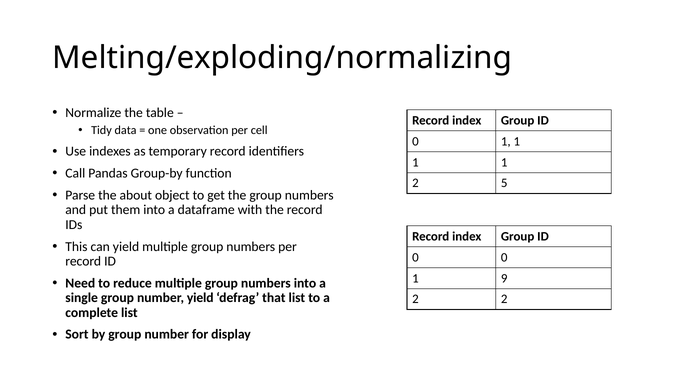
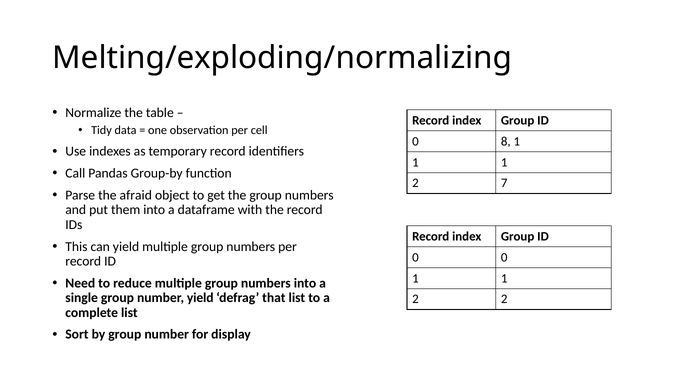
1: 1 -> 8 (506, 141)
5: 5 -> 7 (504, 183)
about: about -> afraid (136, 195)
9: 9 -> 1 (504, 278)
